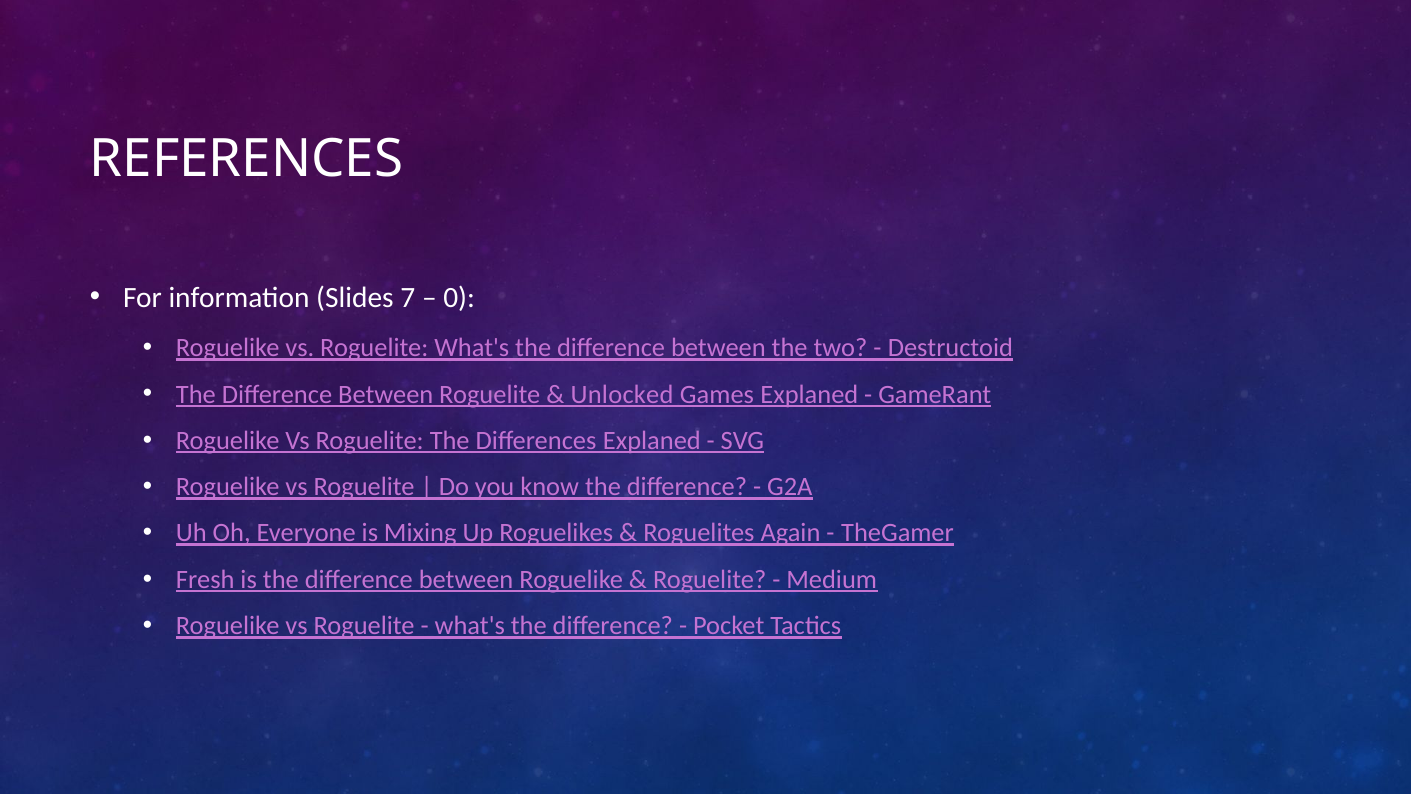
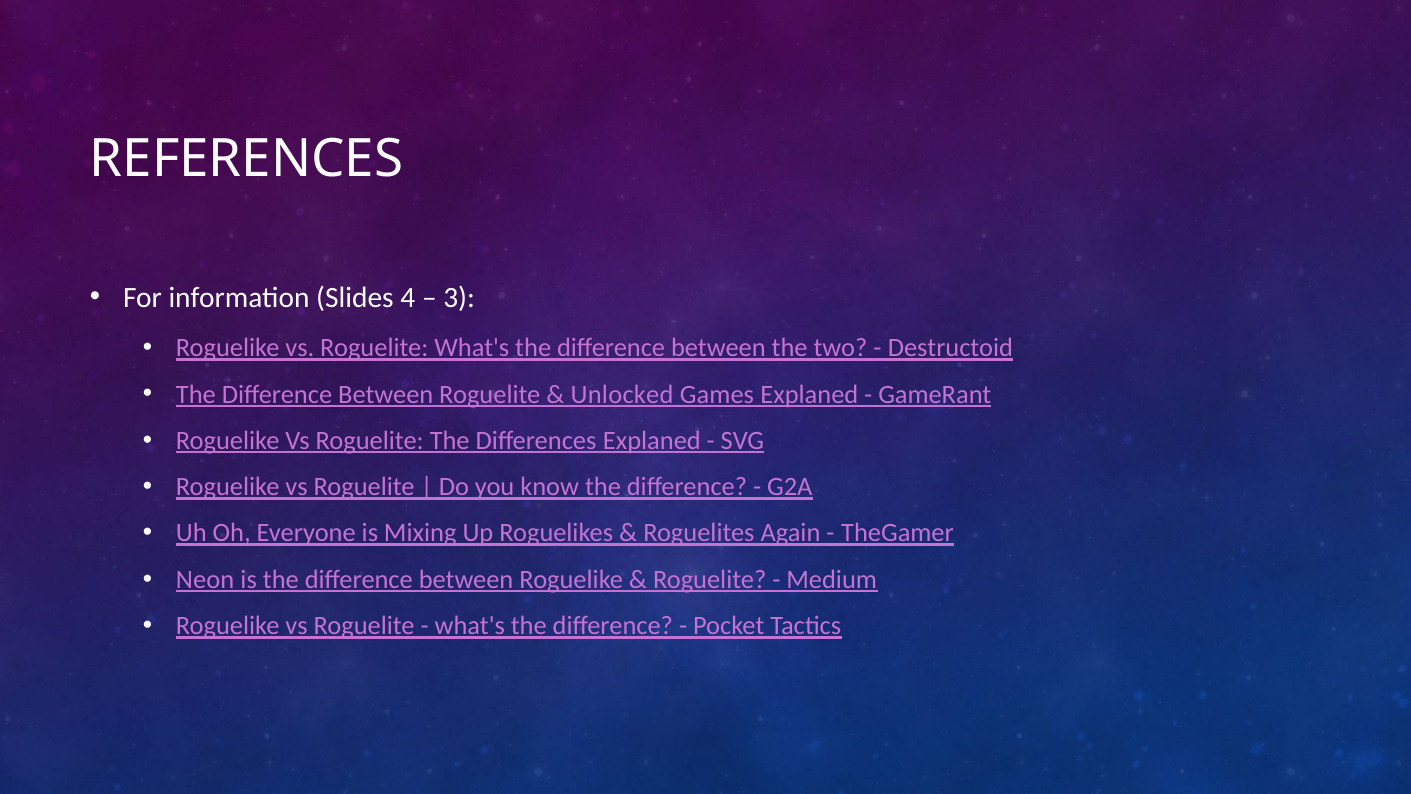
7: 7 -> 4 (408, 298)
0: 0 -> 3 (459, 298)
Fresh: Fresh -> Neon (205, 579)
